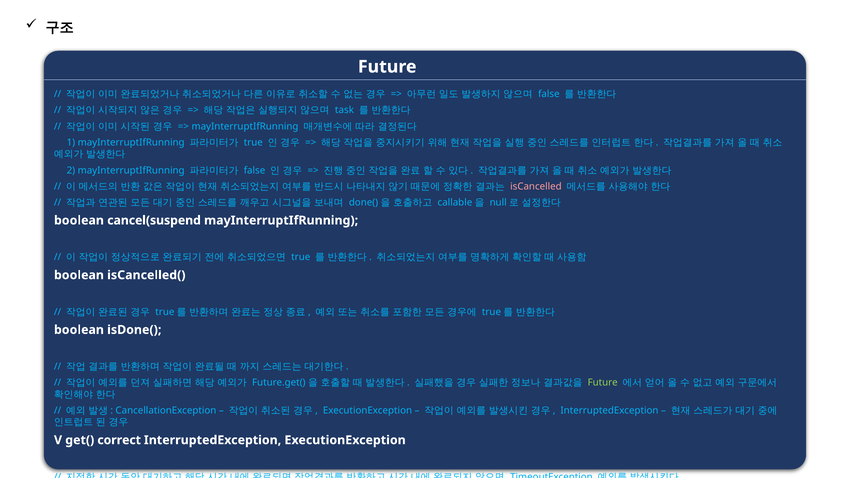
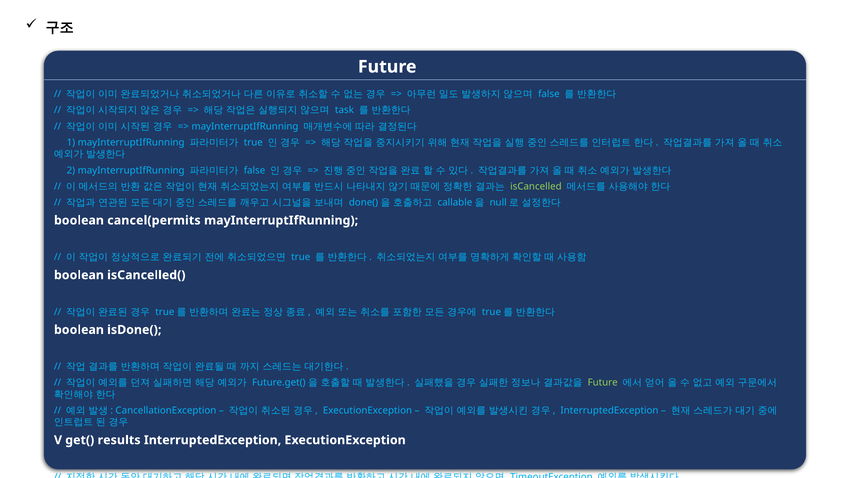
isCancelled colour: pink -> light green (536, 186)
cancel(suspend: cancel(suspend -> cancel(permits (154, 220)
correct: correct -> results (119, 440)
